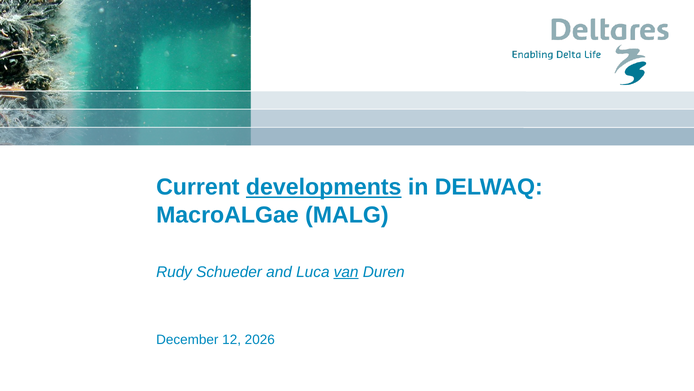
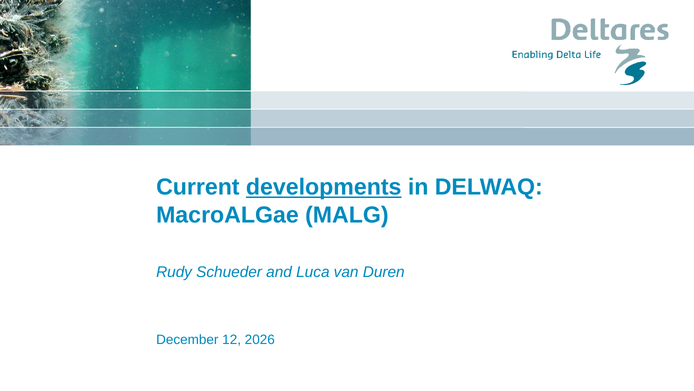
van underline: present -> none (346, 272)
